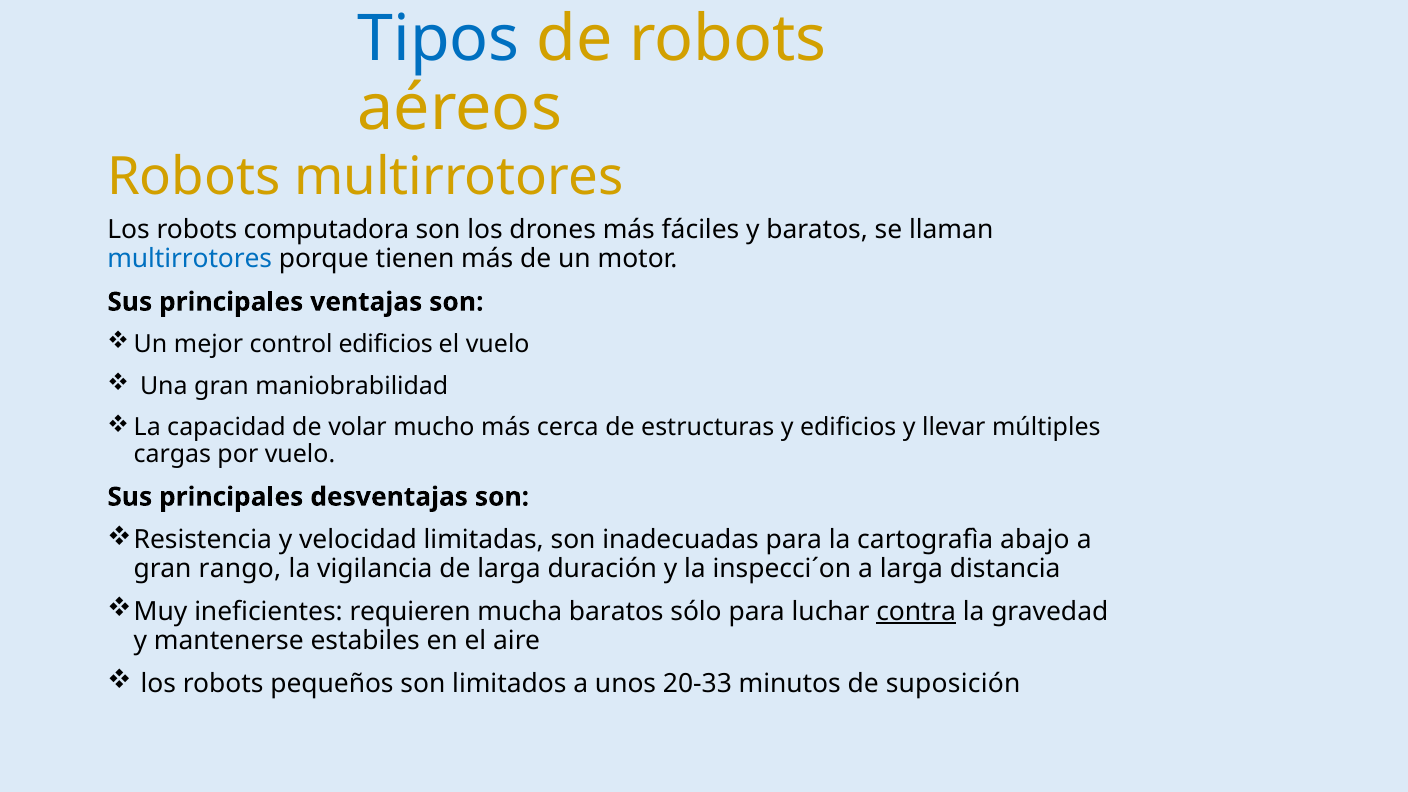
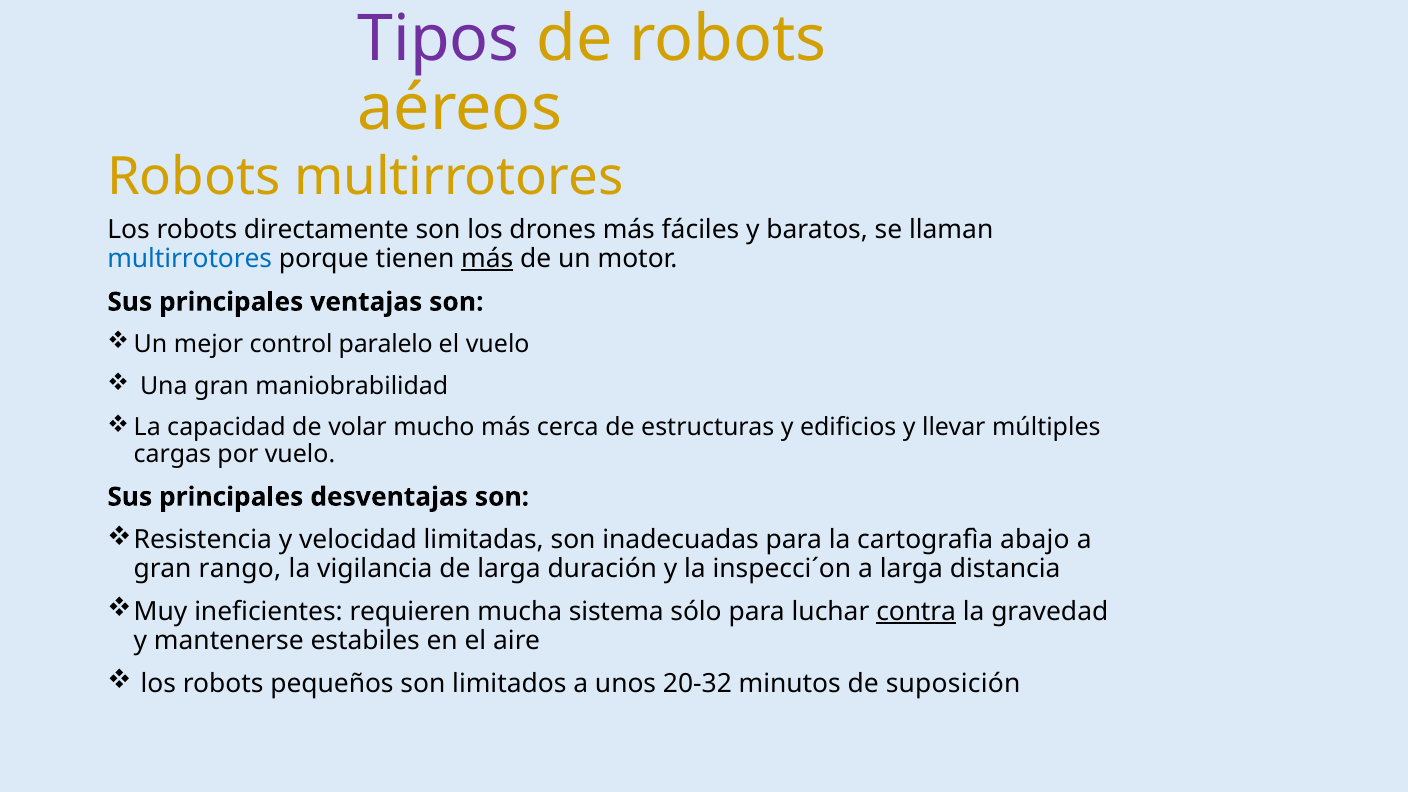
Tipos colour: blue -> purple (439, 39)
computadora: computadora -> directamente (326, 230)
más underline: none -> present (487, 259)
control edificios: edificios -> paralelo (386, 344)
mucha baratos: baratos -> sistema (616, 612)
20-33: 20-33 -> 20-32 (697, 684)
